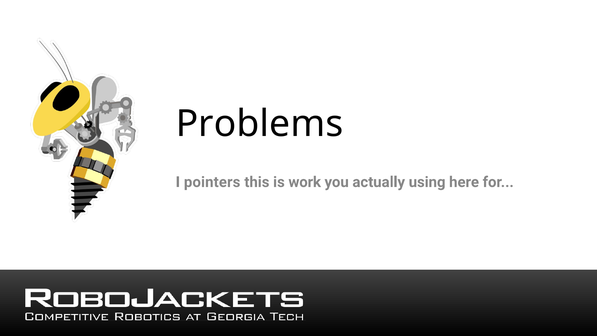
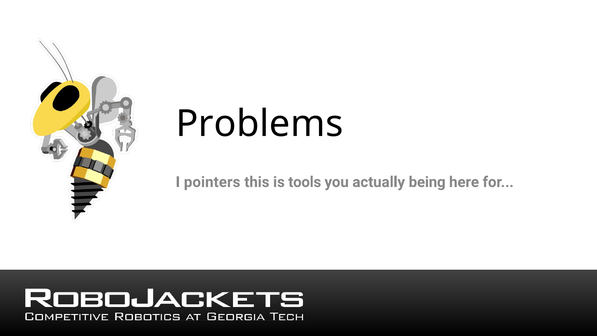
work: work -> tools (305, 182)
using: using -> being (427, 182)
